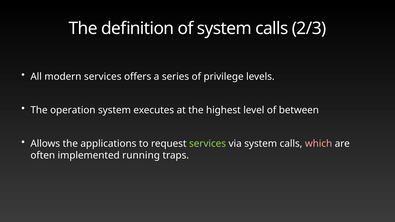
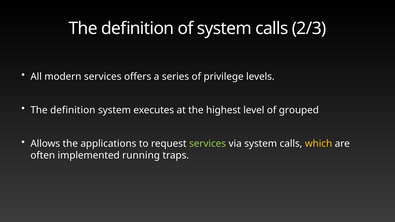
operation: operation -> definition (73, 110)
between: between -> grouped (299, 110)
which colour: pink -> yellow (319, 144)
